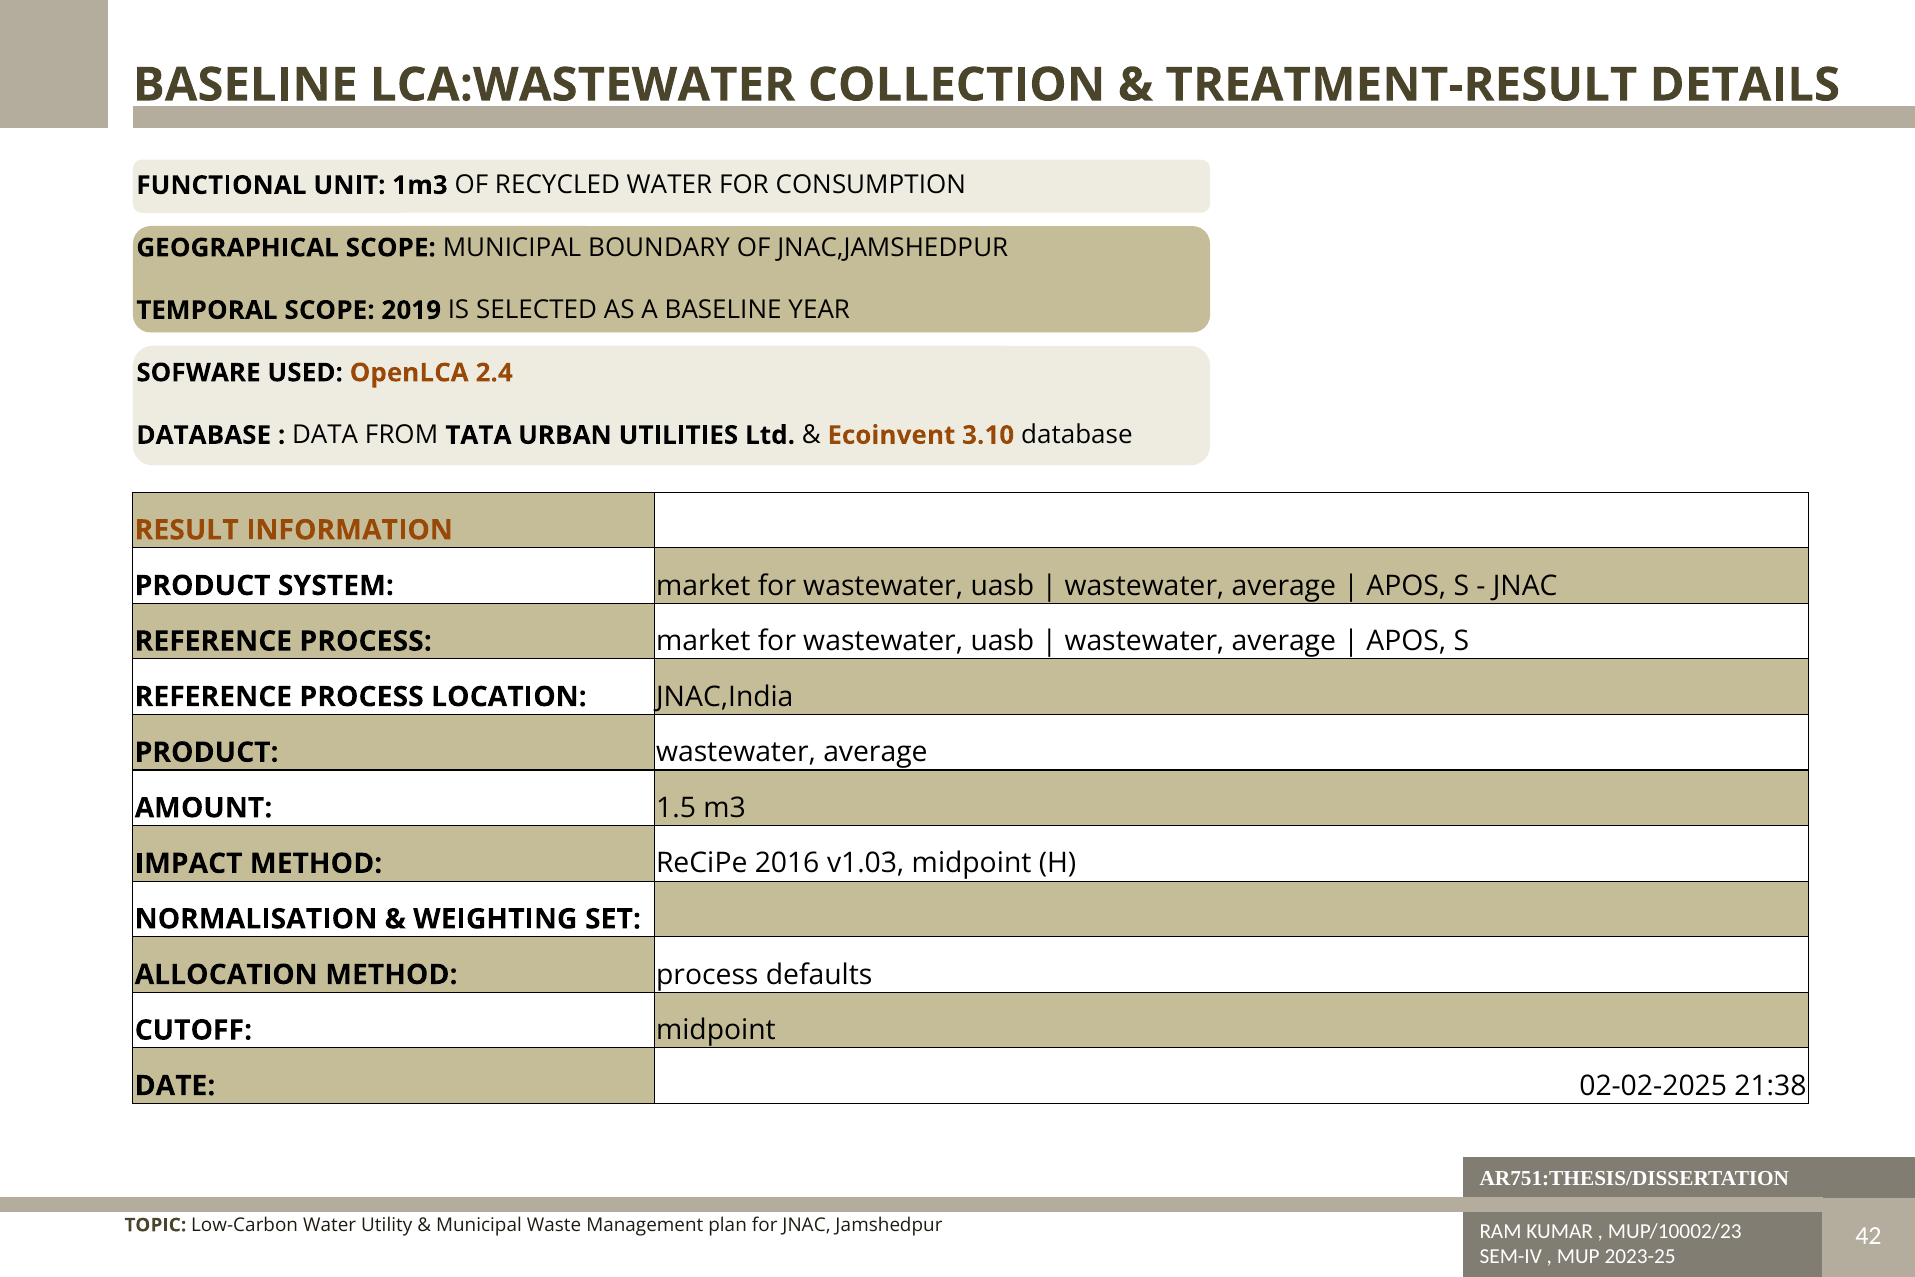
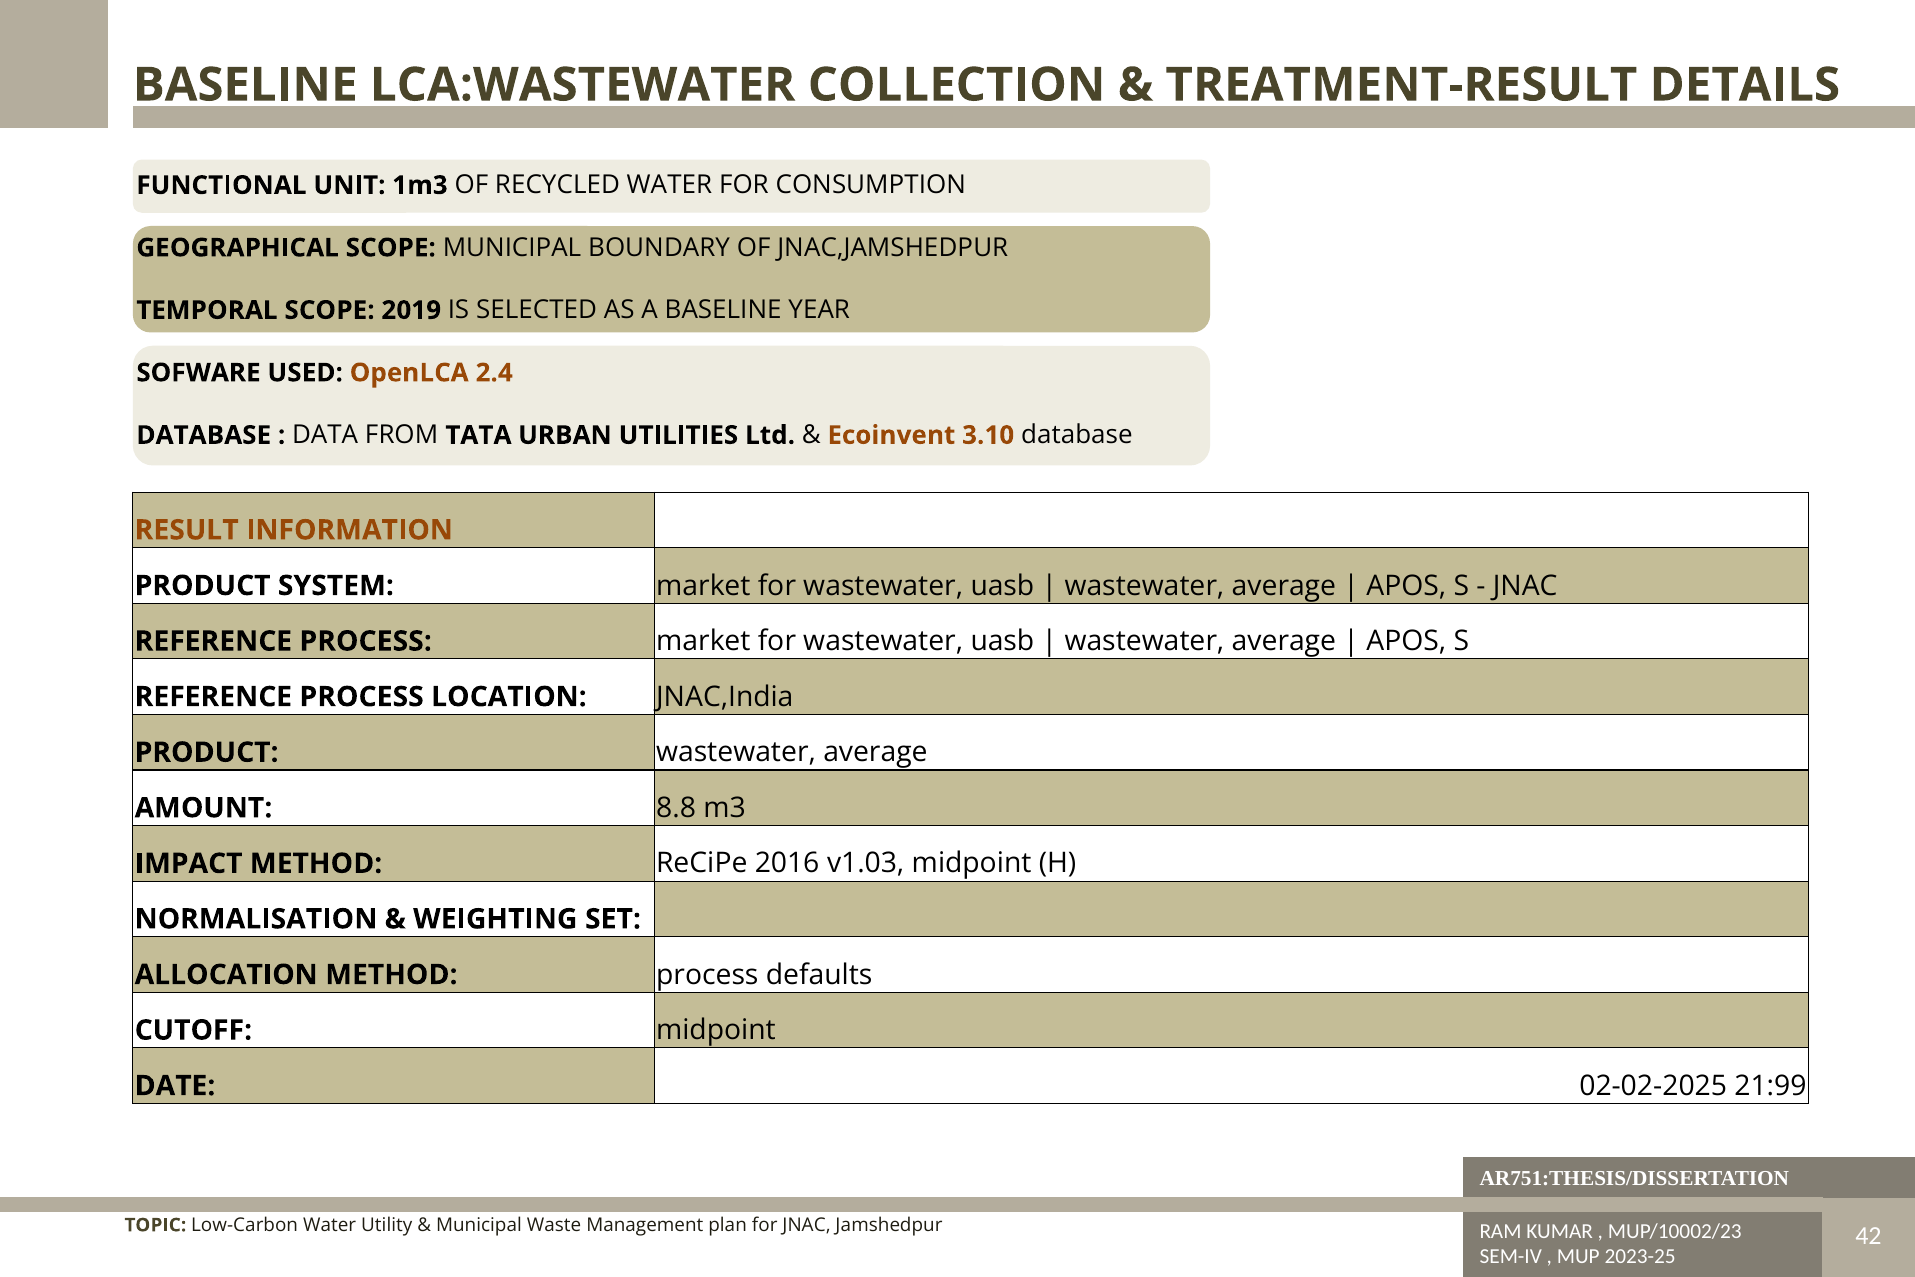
1.5: 1.5 -> 8.8 (676, 808)
21:38: 21:38 -> 21:99 (1770, 1086)
